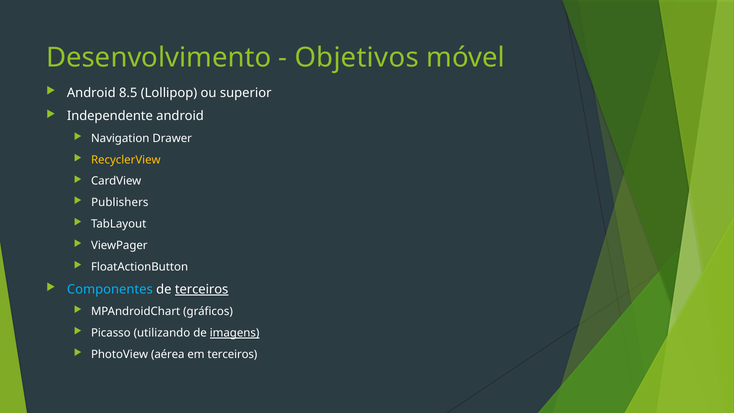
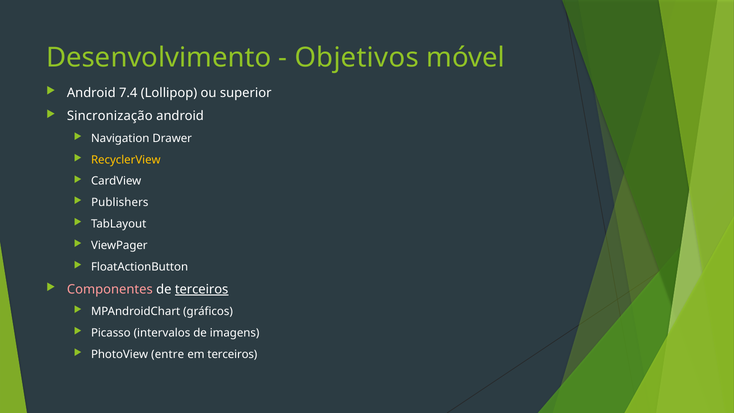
8.5: 8.5 -> 7.4 (128, 93)
Independente: Independente -> Sincronização (110, 116)
Componentes colour: light blue -> pink (110, 289)
utilizando: utilizando -> intervalos (162, 333)
imagens underline: present -> none (235, 333)
aérea: aérea -> entre (168, 354)
